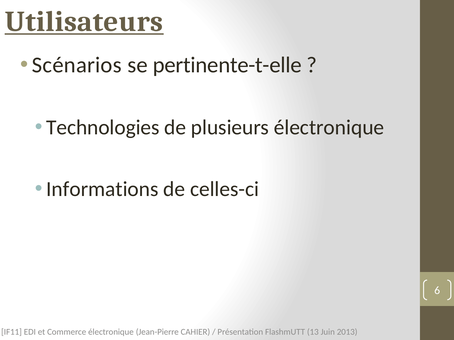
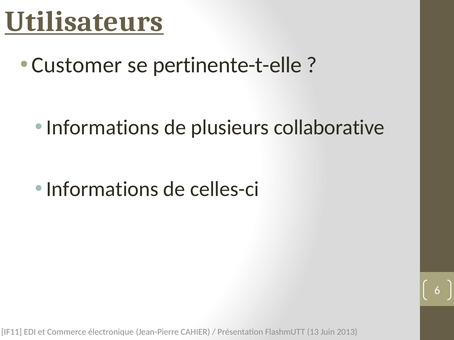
Scénarios: Scénarios -> Customer (77, 65)
Technologies: Technologies -> Informations (103, 128)
plusieurs électronique: électronique -> collaborative (329, 128)
